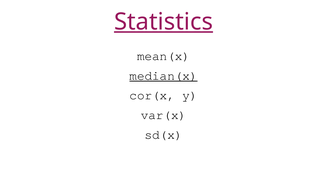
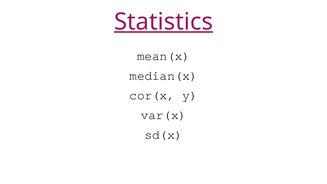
median(x underline: present -> none (164, 76)
